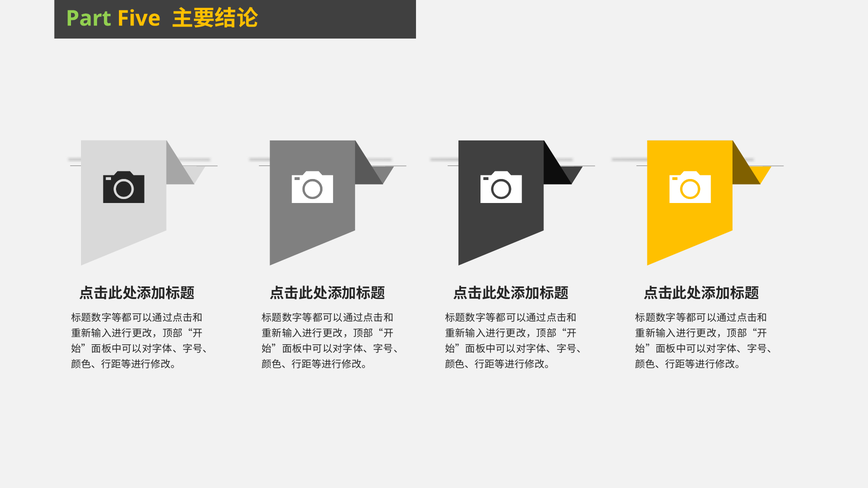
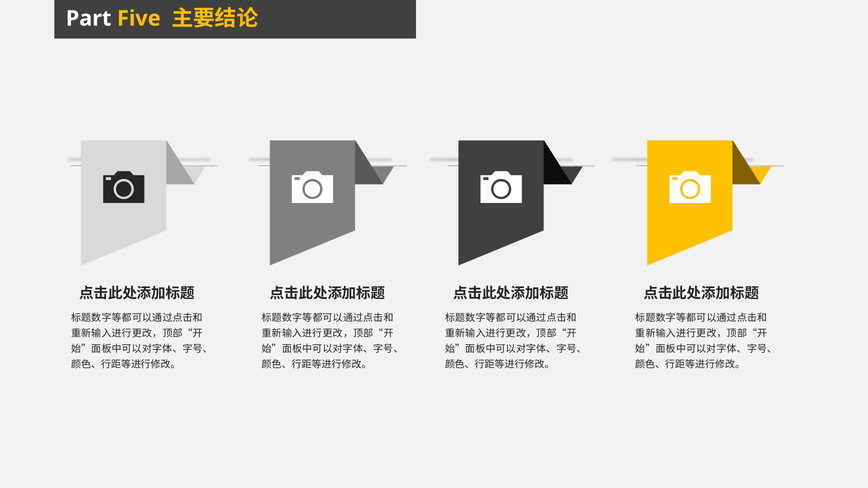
Part colour: light green -> white (89, 18)
